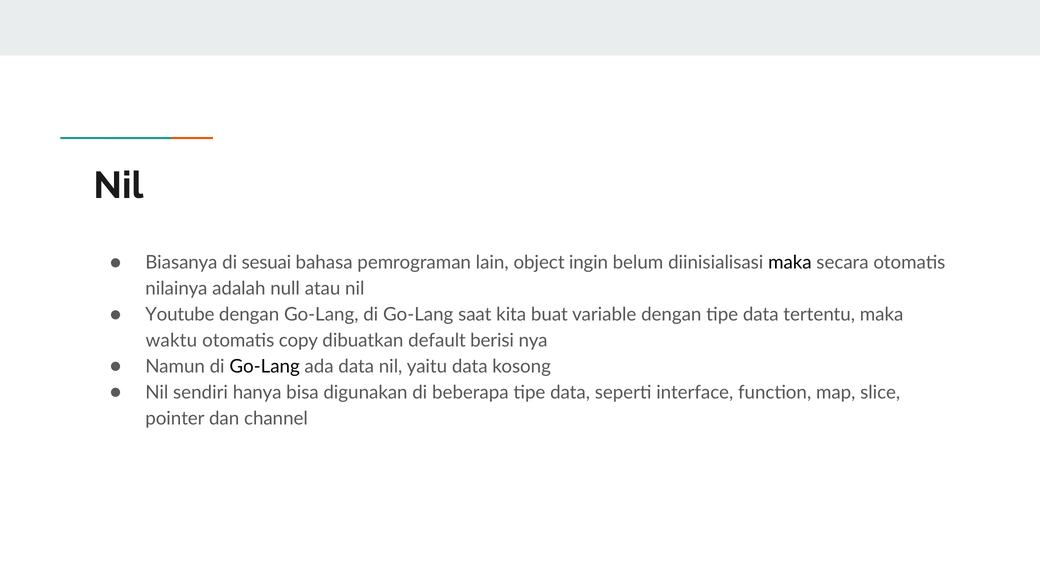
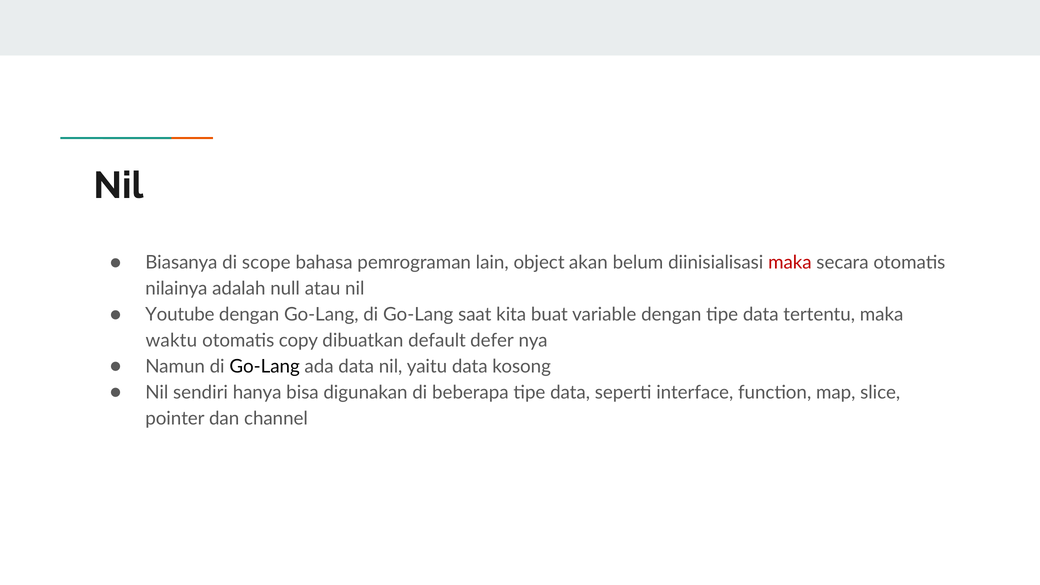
sesuai: sesuai -> scope (266, 263)
ingin: ingin -> akan (588, 263)
maka colour: black -> red (790, 263)
berisi: berisi -> defer (492, 341)
